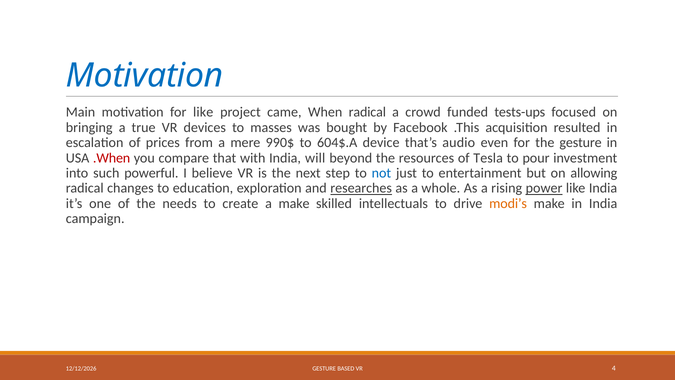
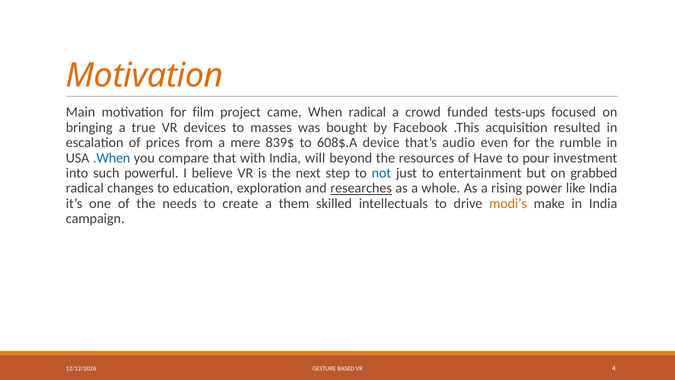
Motivation colour: blue -> orange (145, 76)
for like: like -> film (203, 112)
990$: 990$ -> 839$ (280, 143)
604$.A: 604$.A -> 608$.A (337, 143)
the gesture: gesture -> rumble (580, 143)
.When colour: red -> blue (112, 158)
Tesla: Tesla -> Have (488, 158)
allowing: allowing -> grabbed (594, 173)
power underline: present -> none (544, 188)
a make: make -> them (294, 203)
